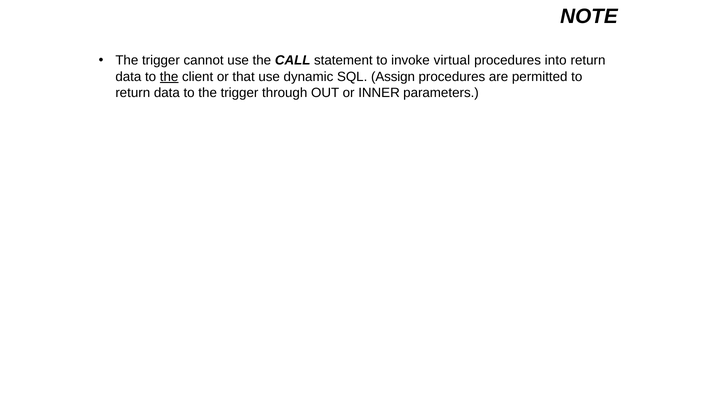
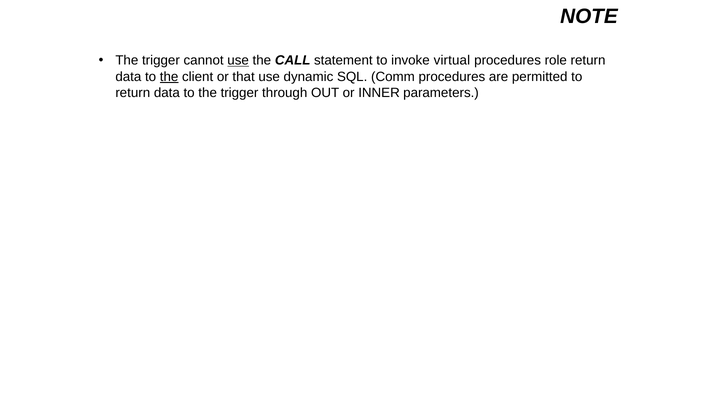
use underline: none -> present (238, 61)
into: into -> role (556, 61)
Assign: Assign -> Comm (393, 77)
